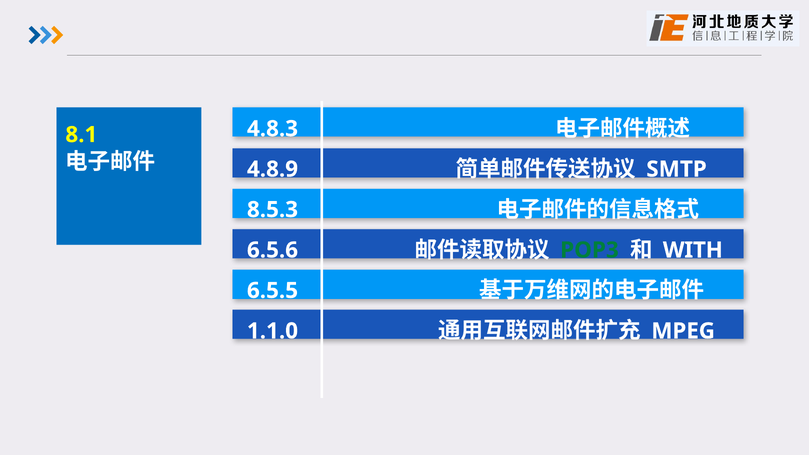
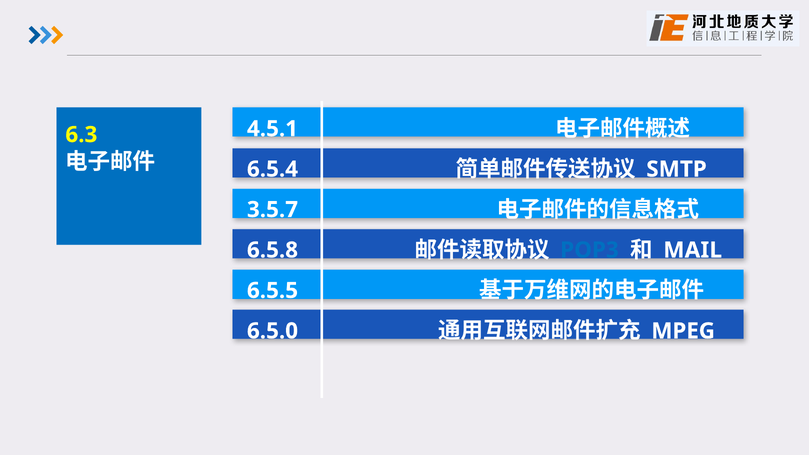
4.8.3: 4.8.3 -> 4.5.1 (272, 129)
8.1: 8.1 -> 6.3 (81, 135)
4.8.9: 4.8.9 -> 6.5.4 (272, 169)
8.5.3: 8.5.3 -> 3.5.7 (272, 210)
6.5.6: 6.5.6 -> 6.5.8 (272, 250)
POP3 colour: green -> blue (589, 250)
WITH: WITH -> MAIL (693, 250)
1.1.0: 1.1.0 -> 6.5.0 (272, 331)
